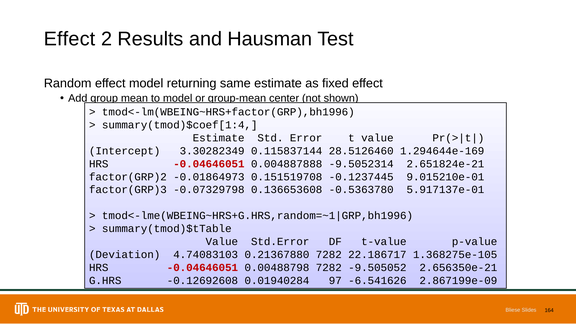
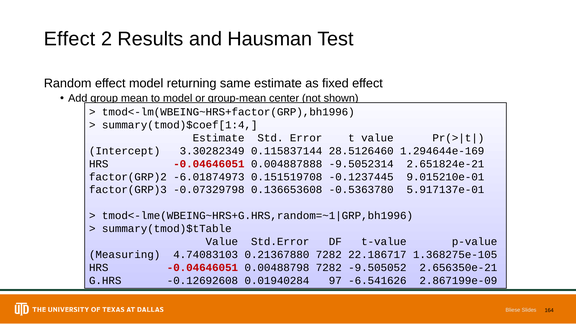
-0.01864973: -0.01864973 -> -6.01874973 (209, 177)
Deviation: Deviation -> Measuring (125, 255)
